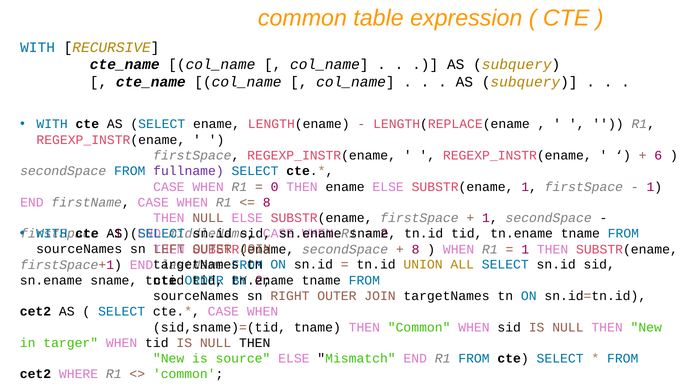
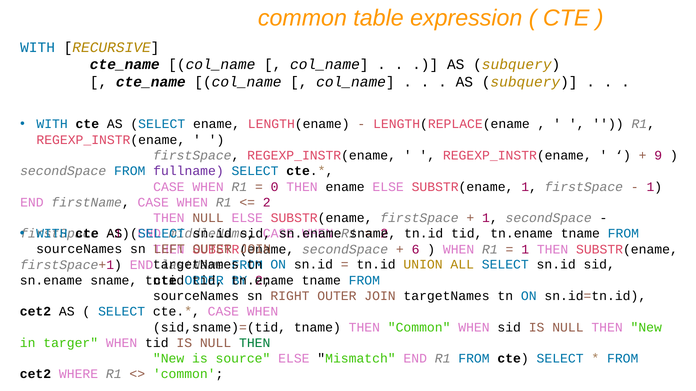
6: 6 -> 9 (658, 156)
8: 8 -> 2 (267, 203)
8: 8 -> 6 (416, 250)
THEN colour: black -> green (255, 343)
